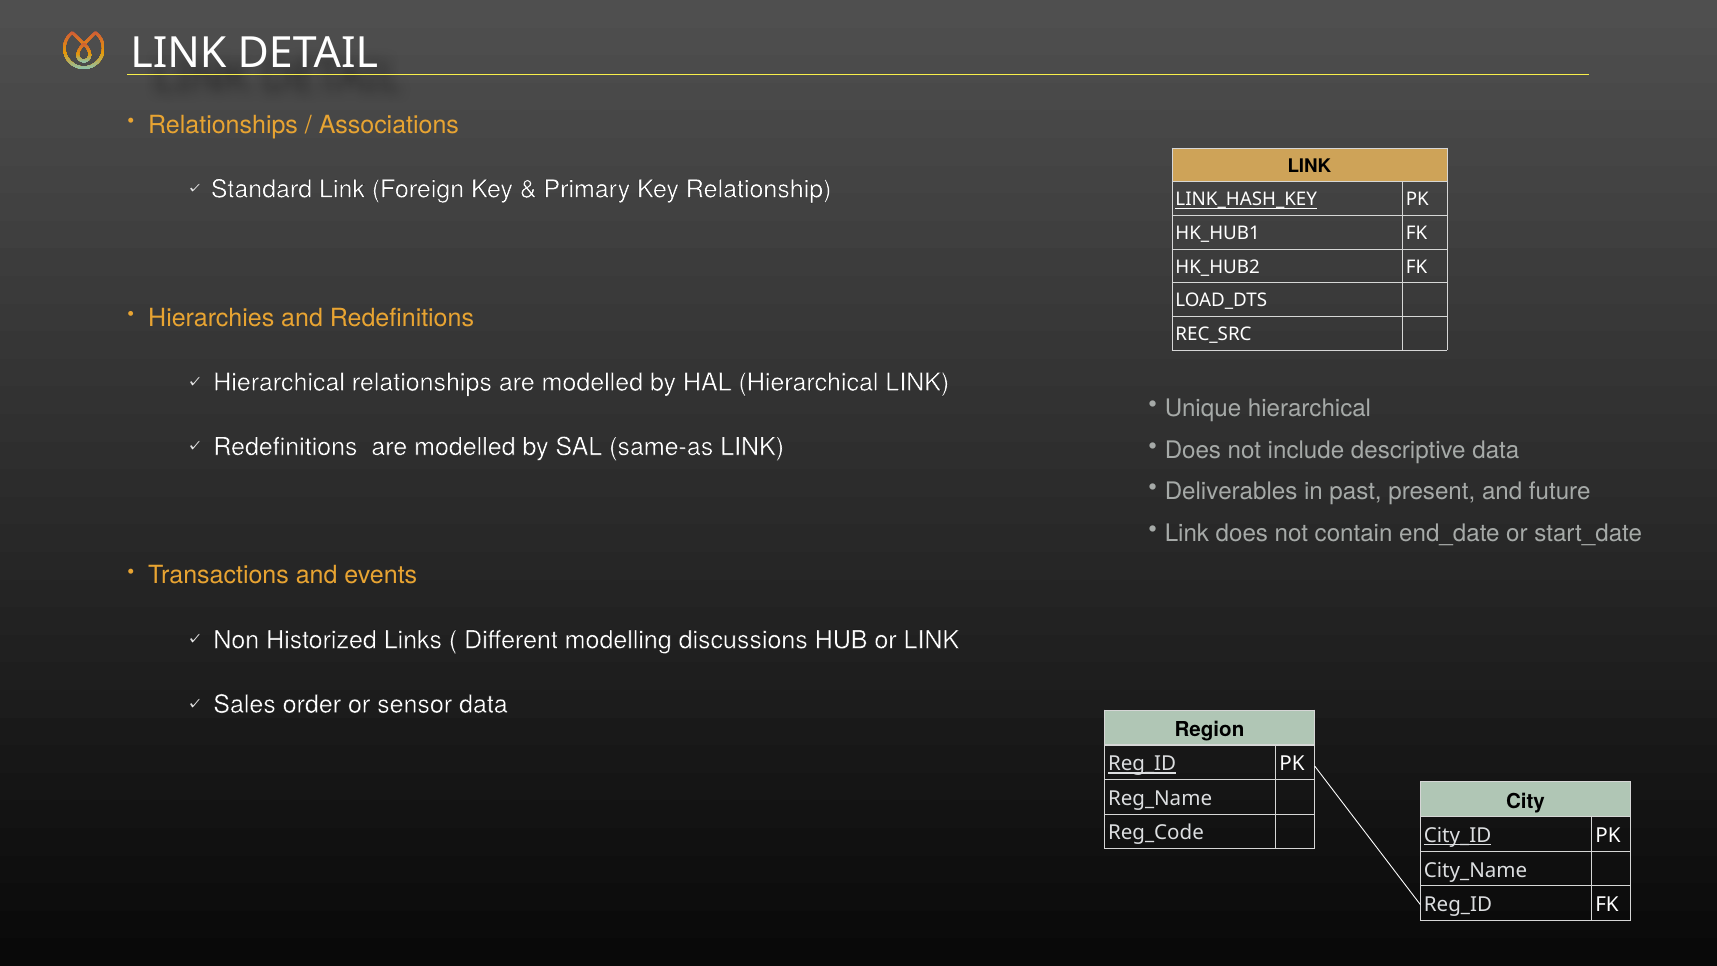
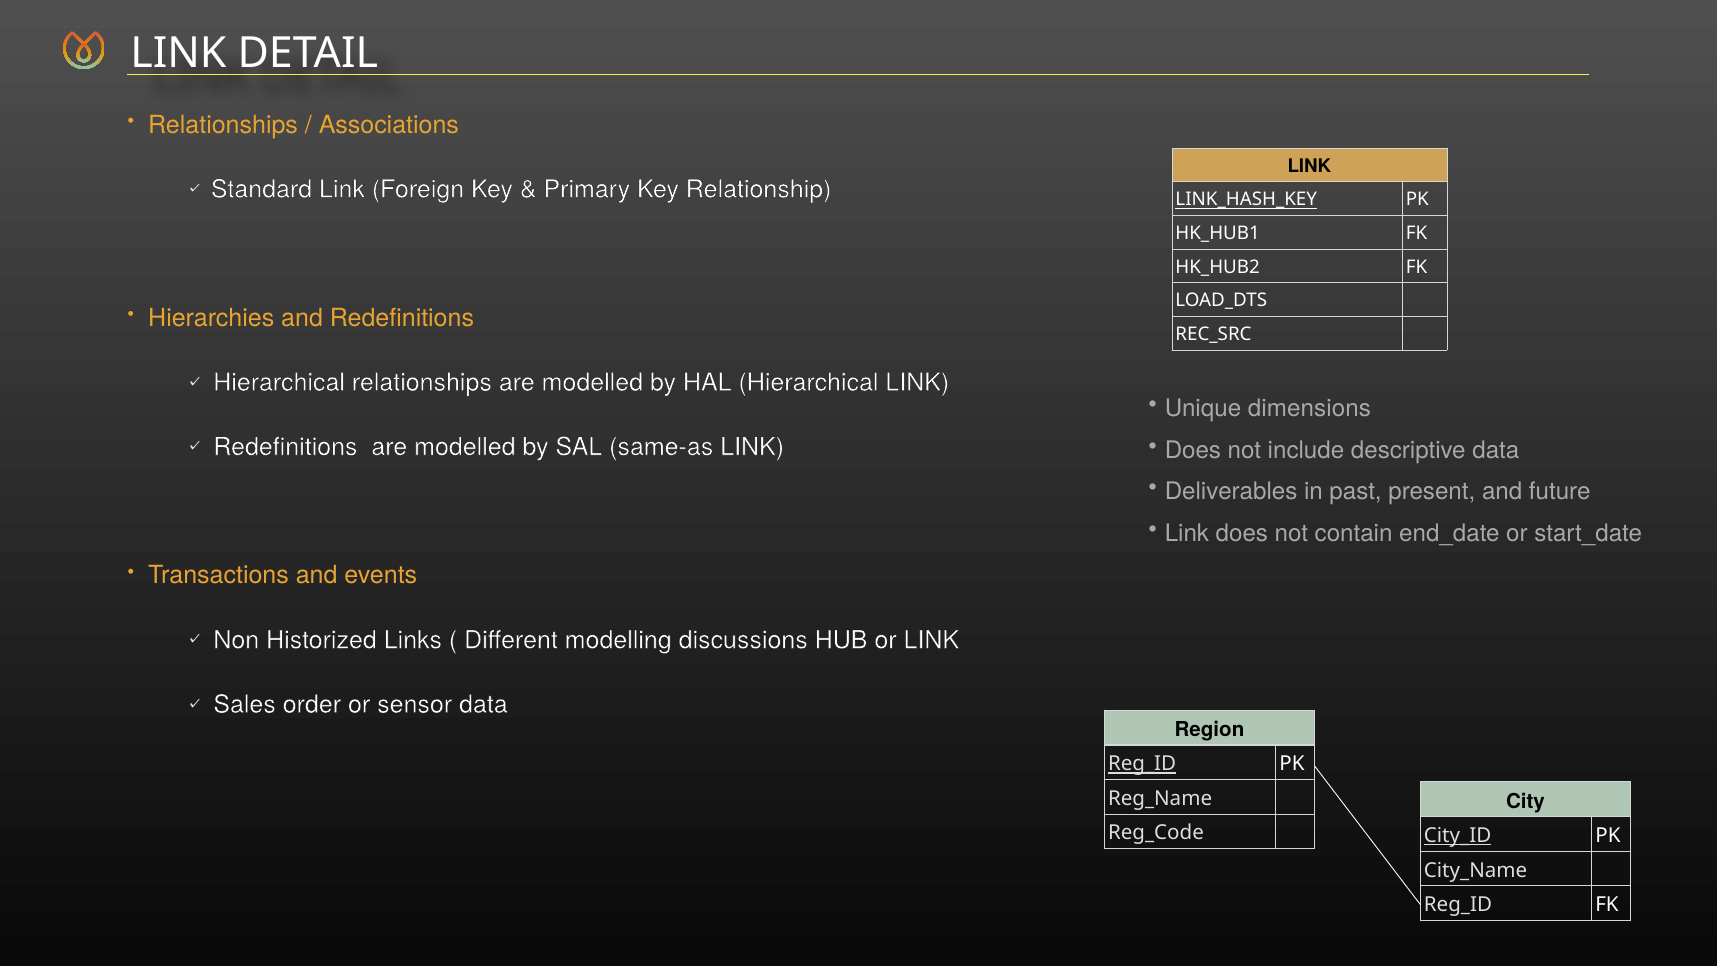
Unique hierarchical: hierarchical -> dimensions (1309, 409)
